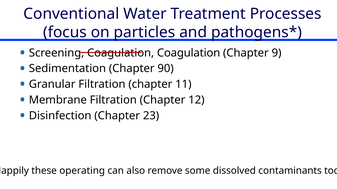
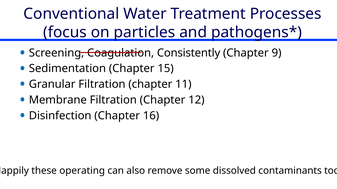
Coagulation: Coagulation -> Consistently (189, 53)
90: 90 -> 15 (166, 69)
23: 23 -> 16 (151, 116)
